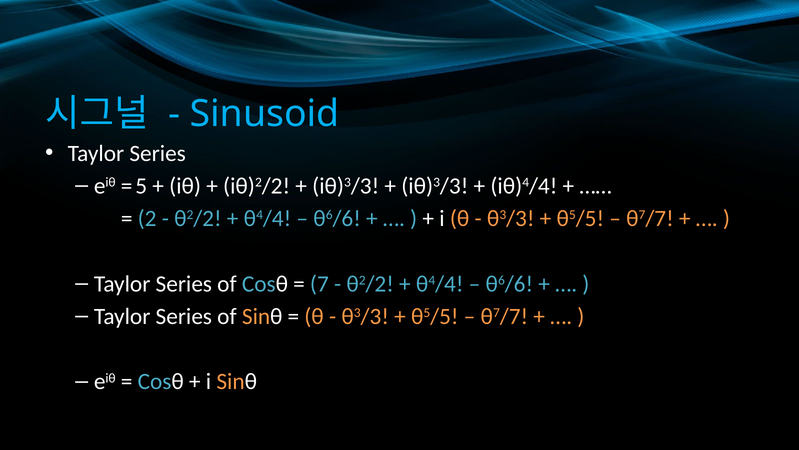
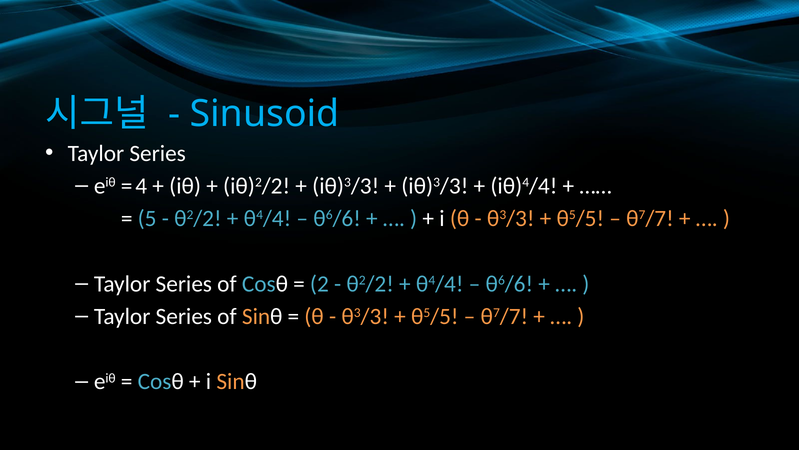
5: 5 -> 4 (141, 186)
2: 2 -> 5 (147, 218)
7: 7 -> 2 (319, 284)
